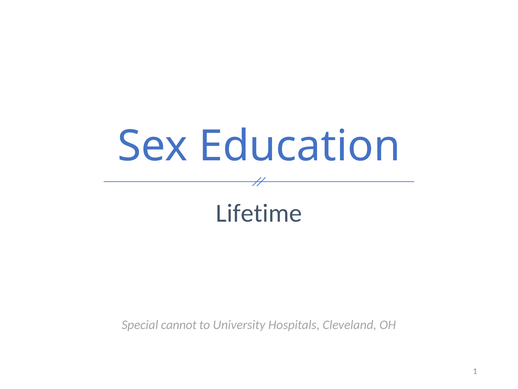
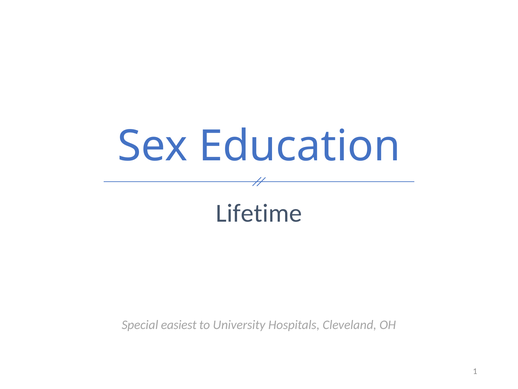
cannot: cannot -> easiest (179, 324)
